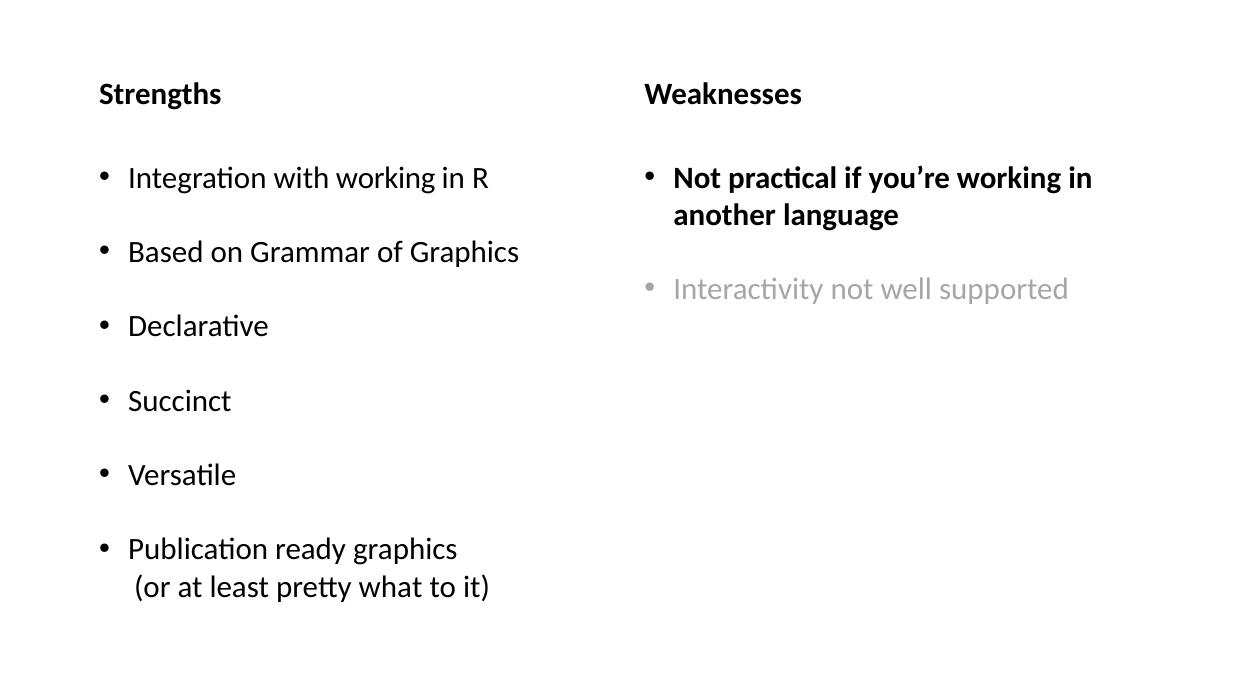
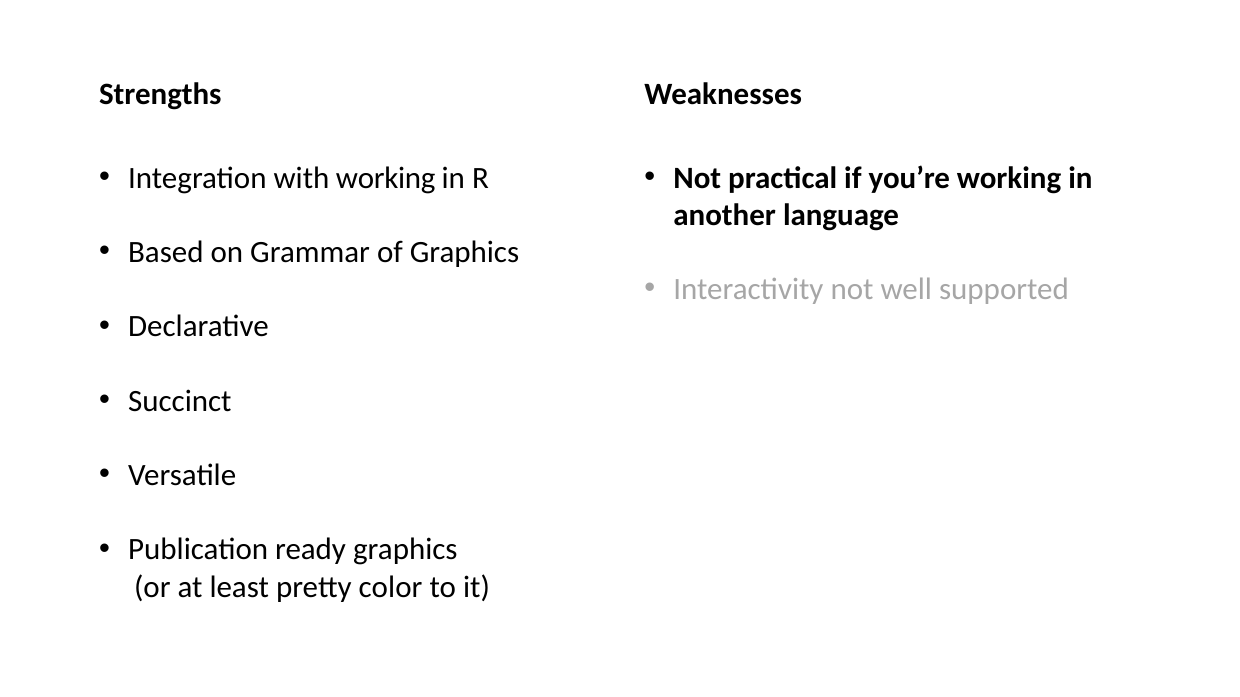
what: what -> color (391, 587)
